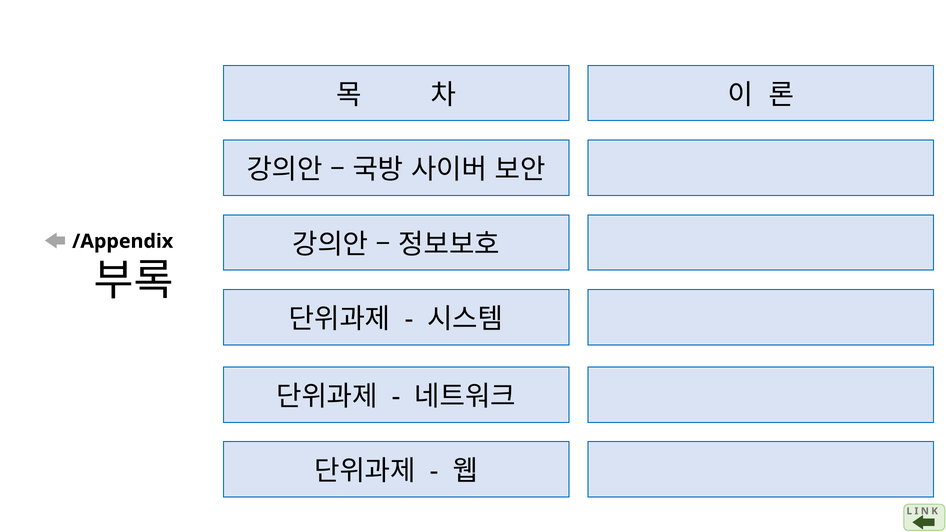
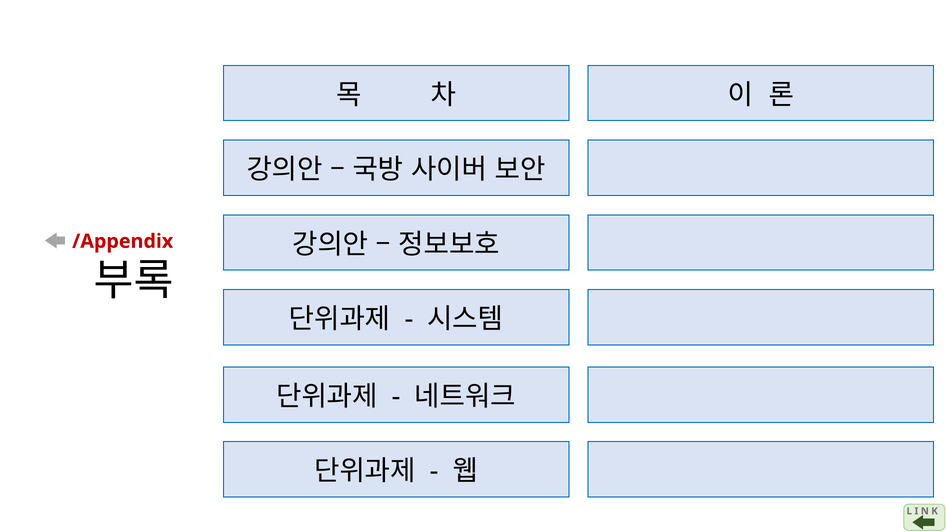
/Appendix colour: black -> red (123, 241)
